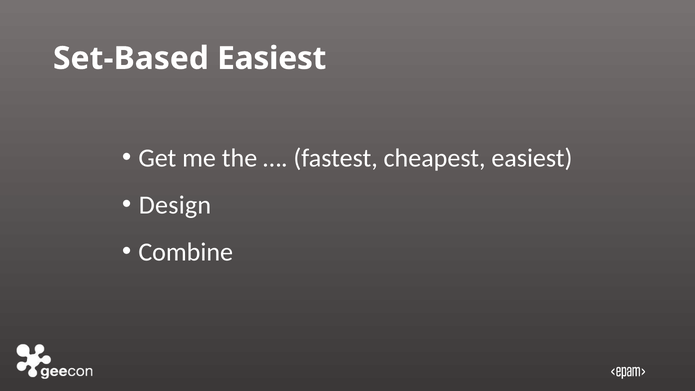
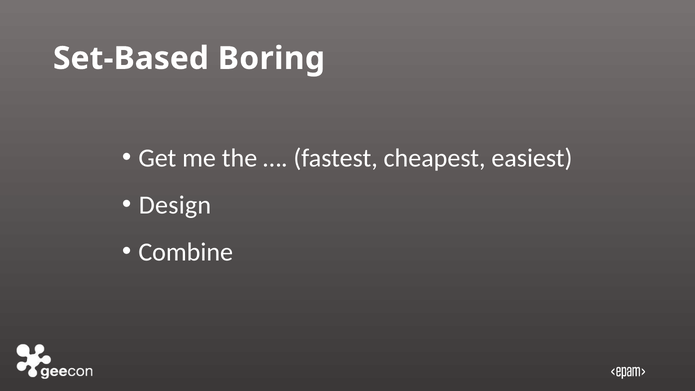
Set-Based Easiest: Easiest -> Boring (271, 58)
